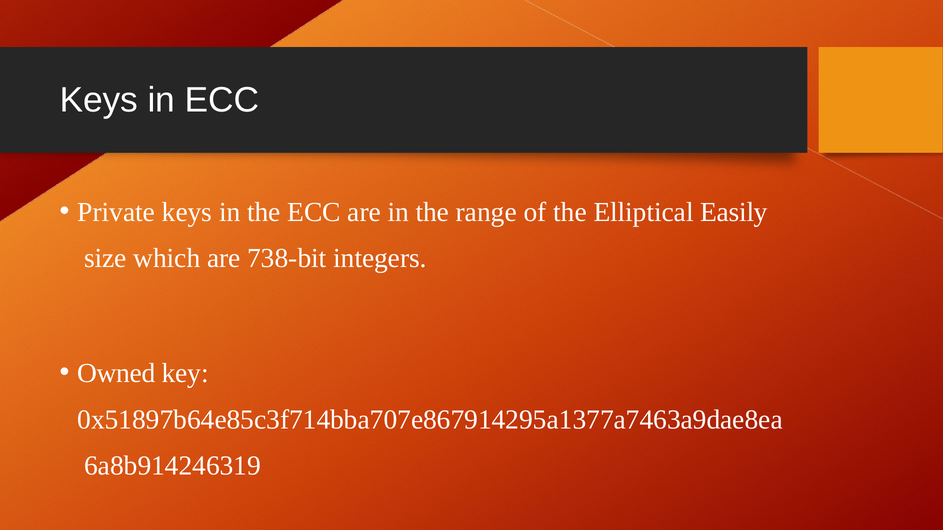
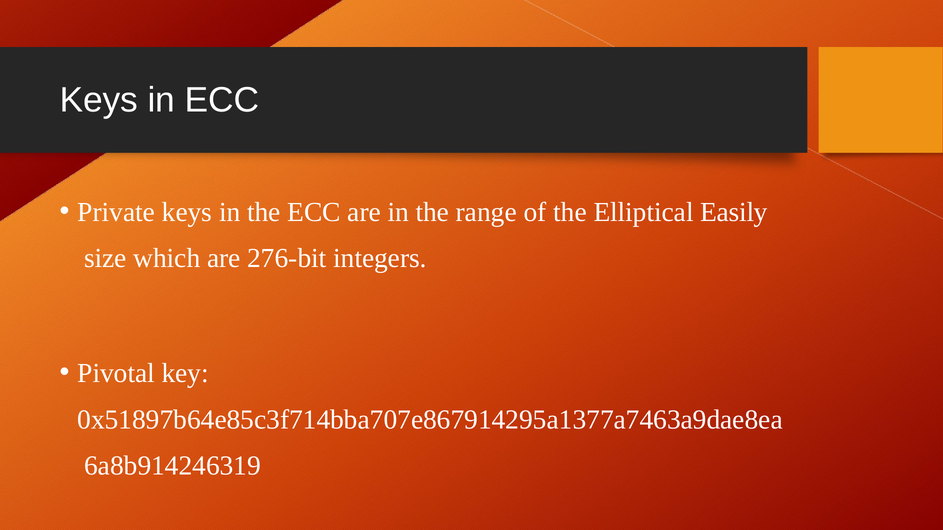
738-bit: 738-bit -> 276-bit (287, 259)
Owned: Owned -> Pivotal (116, 374)
